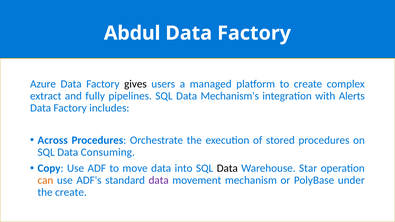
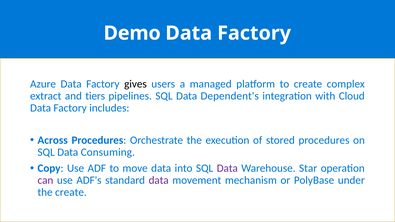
Abdul: Abdul -> Demo (132, 33)
fully: fully -> tiers (95, 96)
Mechanism's: Mechanism's -> Dependent's (230, 96)
Alerts: Alerts -> Cloud (352, 96)
Data colour: black -> purple (227, 168)
can colour: orange -> purple (45, 180)
